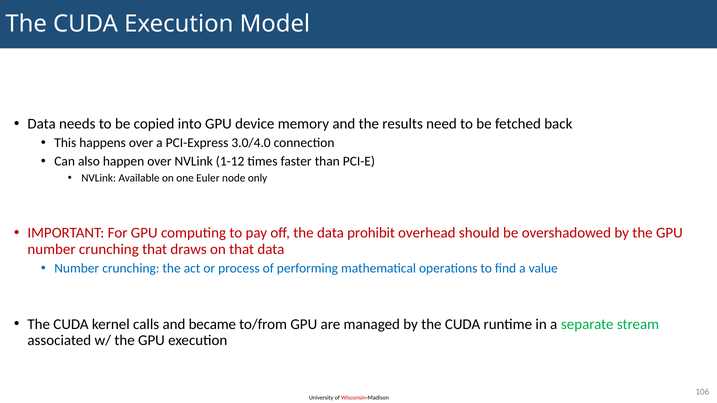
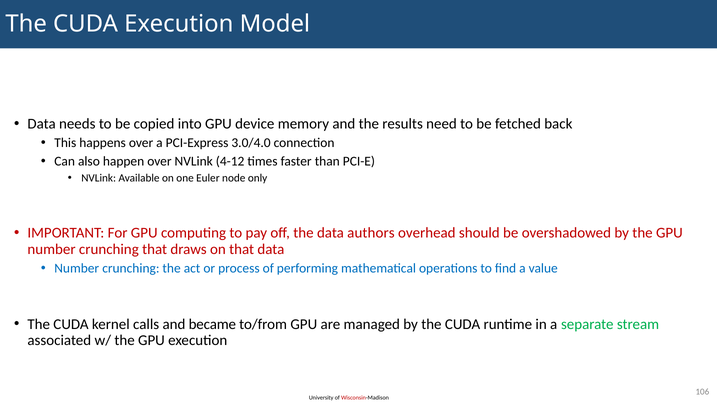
1-12: 1-12 -> 4-12 (230, 161)
prohibit: prohibit -> authors (371, 233)
